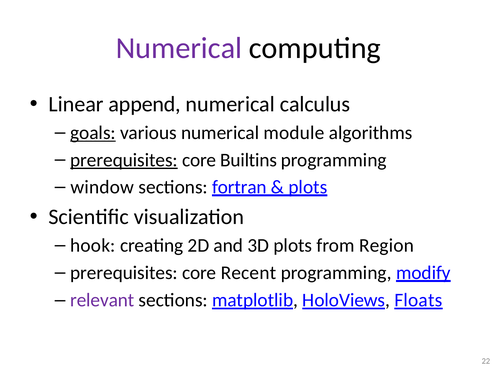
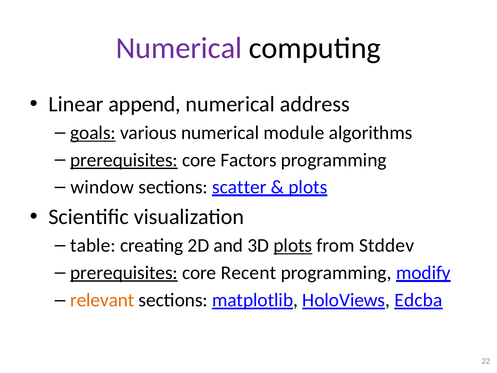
calculus: calculus -> address (315, 104)
Builtins: Builtins -> Factors (249, 160)
fortran: fortran -> scatter (239, 187)
hook: hook -> table (93, 245)
plots underline: none -> present (293, 245)
Region: Region -> Stddev (387, 245)
prerequisites underline: none -> present (124, 272)
relevant colour: purple -> orange (102, 300)
Floats: Floats -> Edcba (418, 300)
